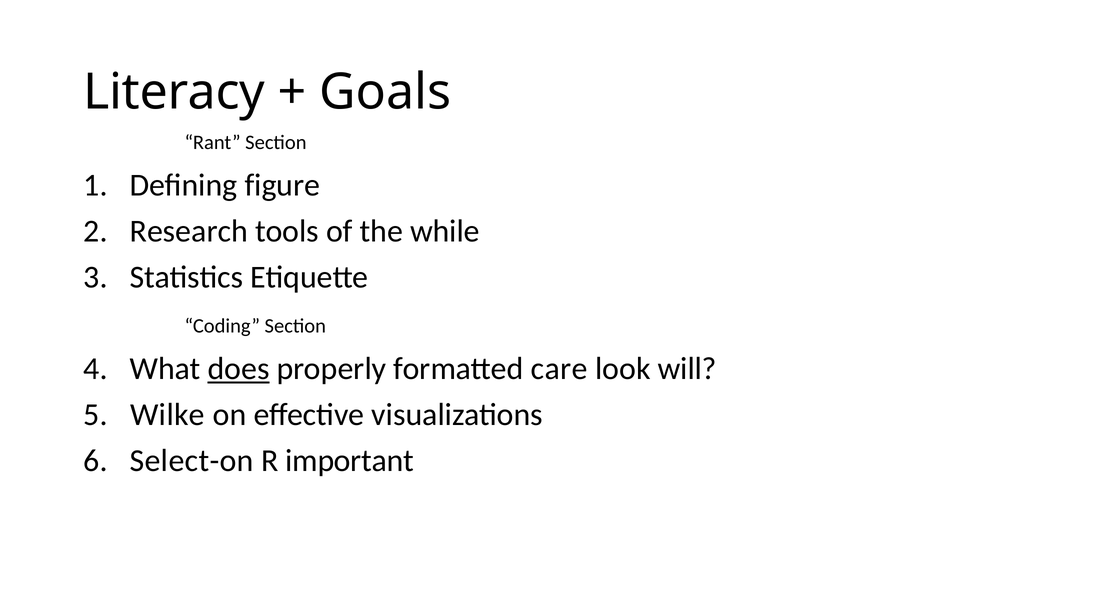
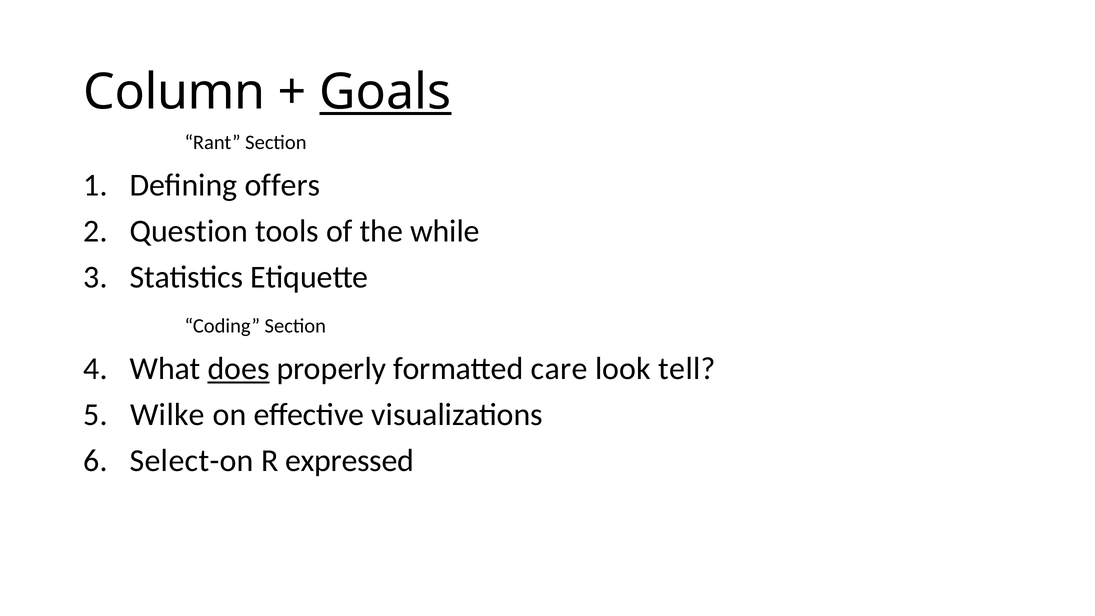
Literacy: Literacy -> Column (174, 92)
Goals underline: none -> present (385, 92)
figure: figure -> offers (282, 185)
Research: Research -> Question (189, 231)
will: will -> tell (687, 369)
important: important -> expressed (350, 461)
